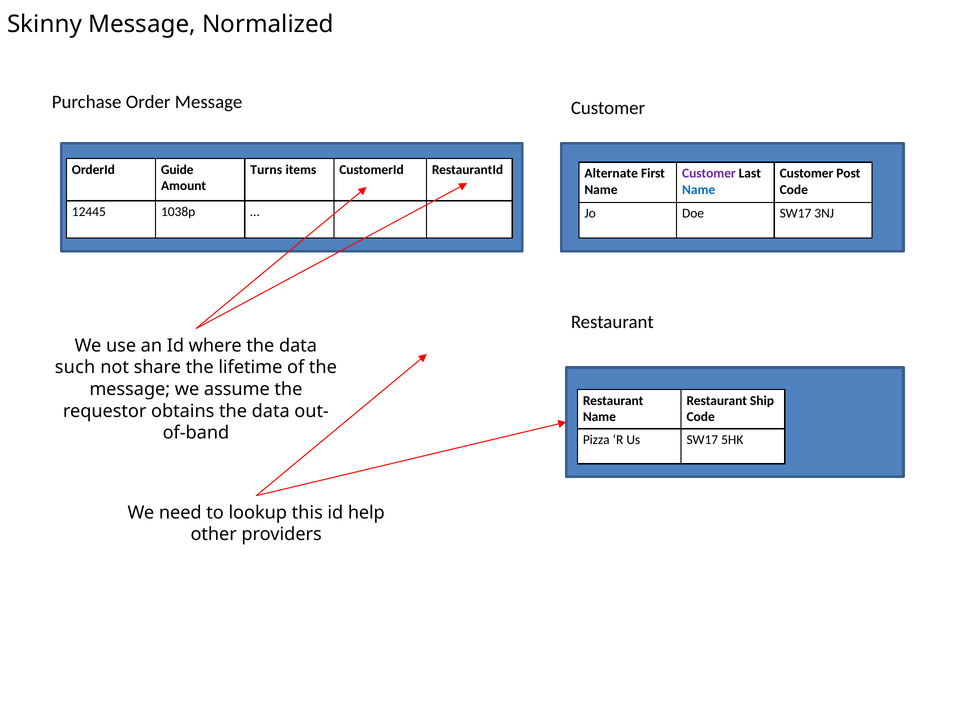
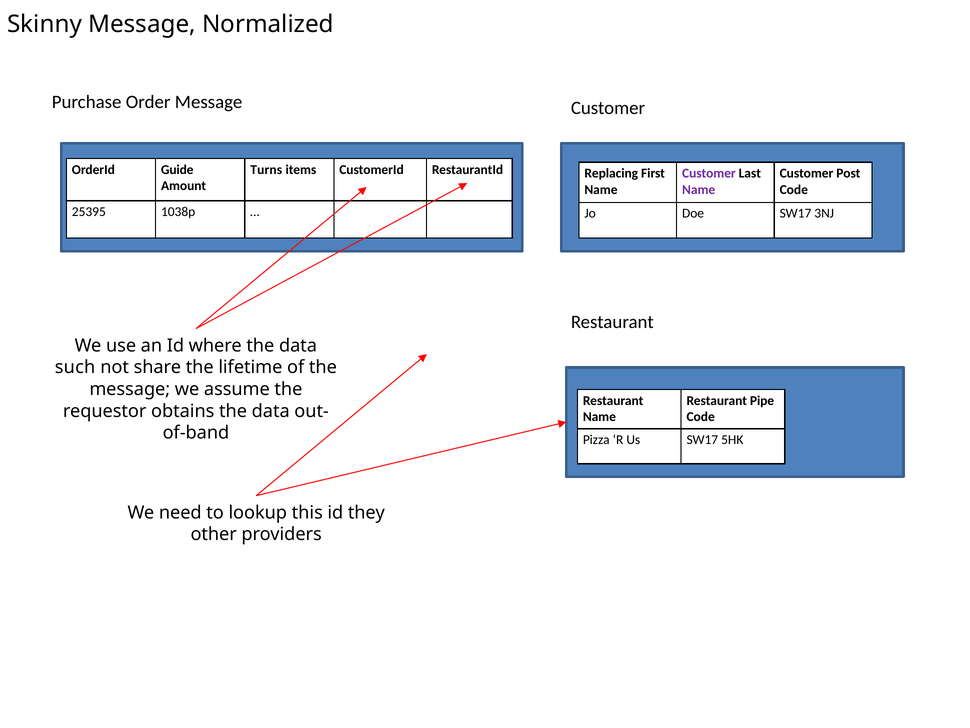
Alternate: Alternate -> Replacing (611, 173)
Name colour: blue -> purple (699, 189)
12445: 12445 -> 25395 (89, 212)
Ship: Ship -> Pipe (762, 400)
help: help -> they (366, 512)
